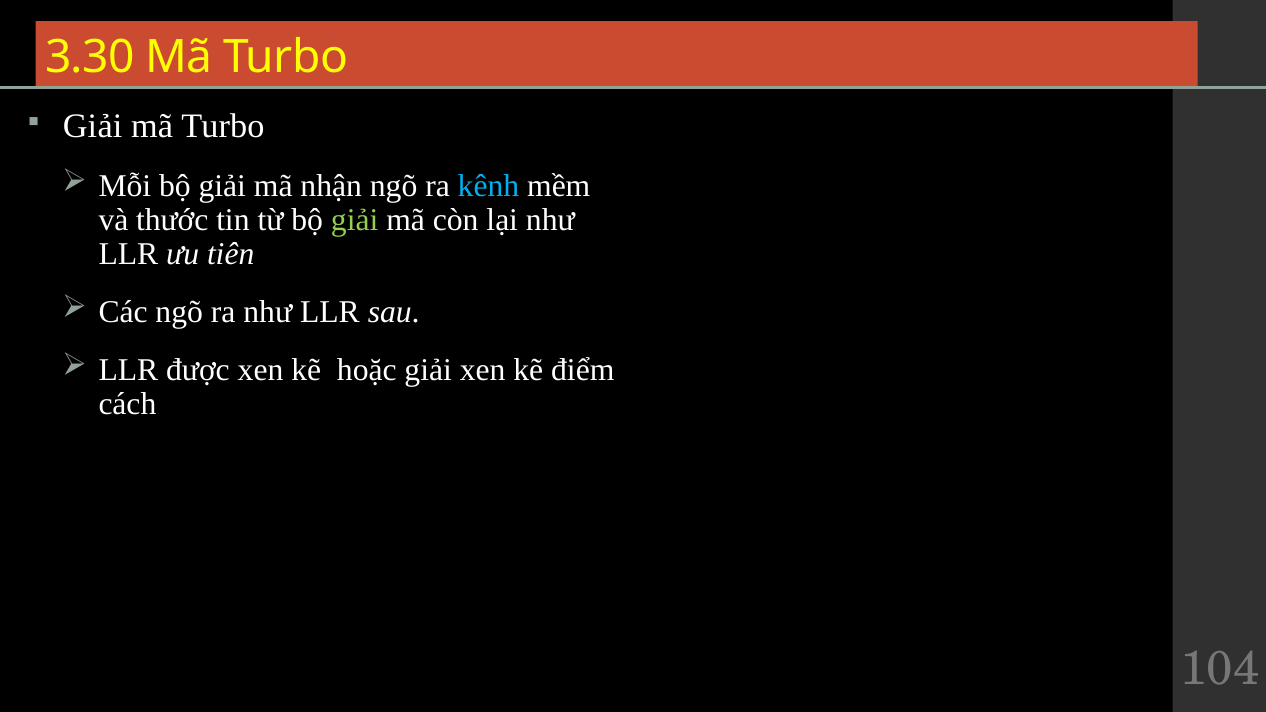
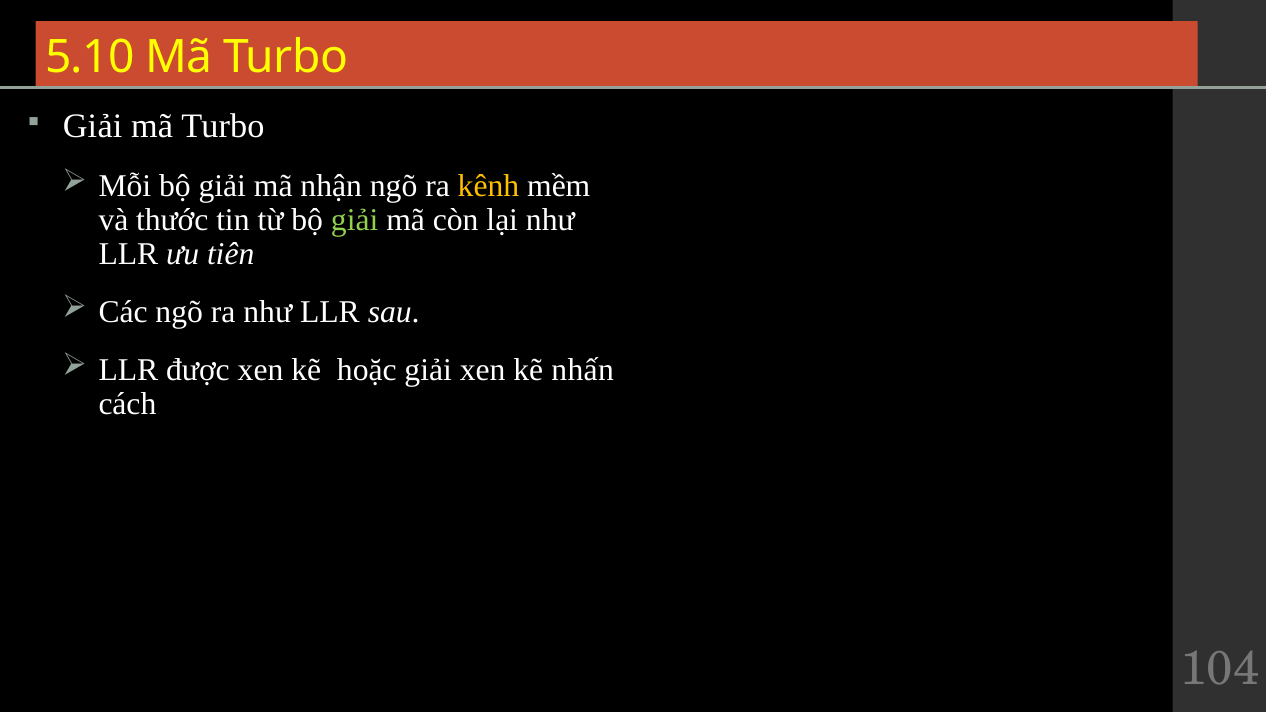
3.30: 3.30 -> 5.10 (90, 58)
kênh colour: light blue -> yellow (488, 186)
điểm: điểm -> nhấn (583, 370)
